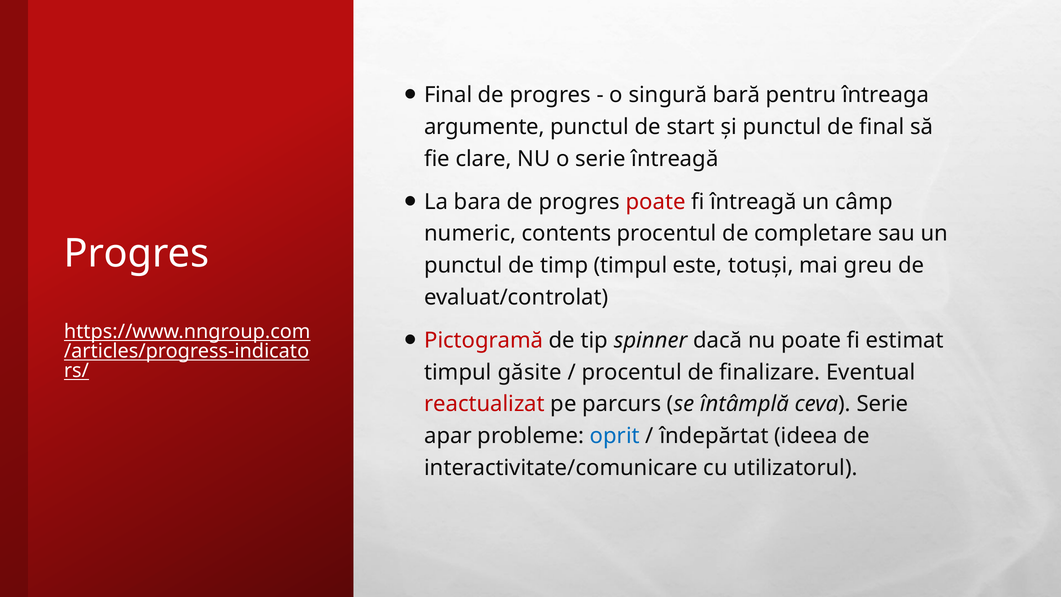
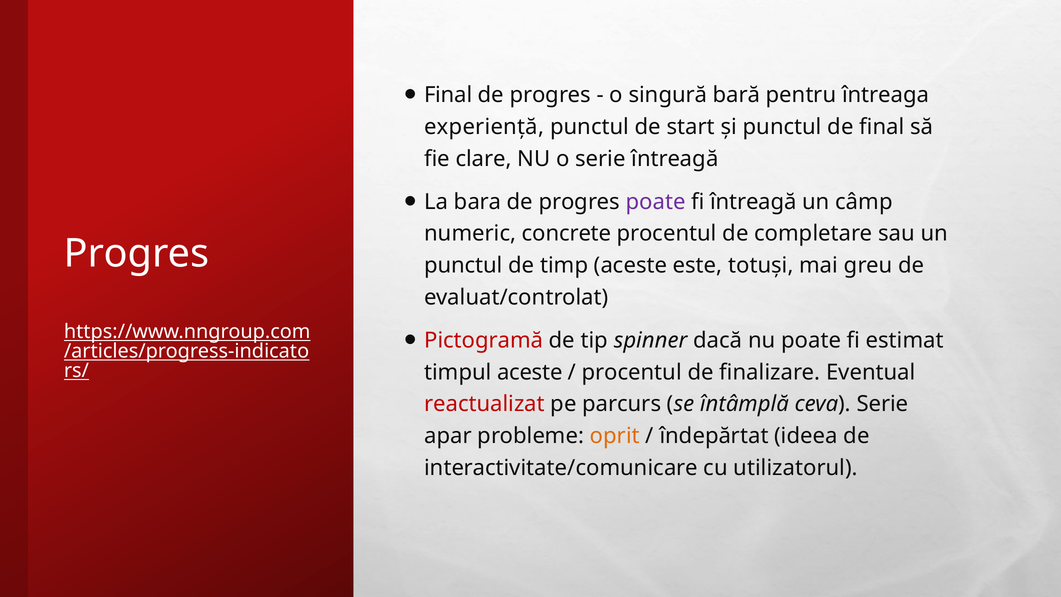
argumente: argumente -> experiență (484, 127)
poate colour: red -> purple (656, 202)
contents: contents -> concrete (567, 234)
timp timpul: timpul -> aceste (631, 265)
timpul găsite: găsite -> aceste (530, 372)
oprit colour: blue -> orange (615, 436)
